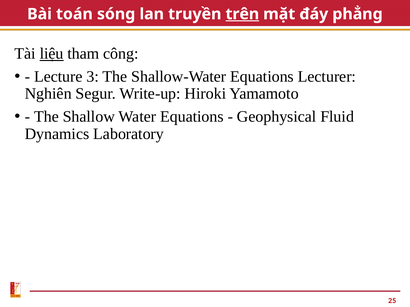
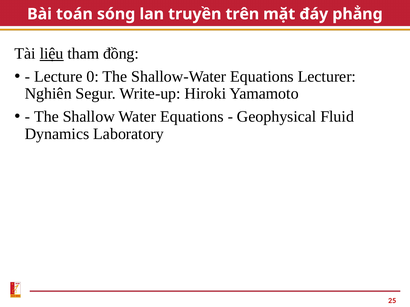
trên underline: present -> none (242, 14)
công: công -> đồng (121, 54)
3: 3 -> 0 (93, 77)
